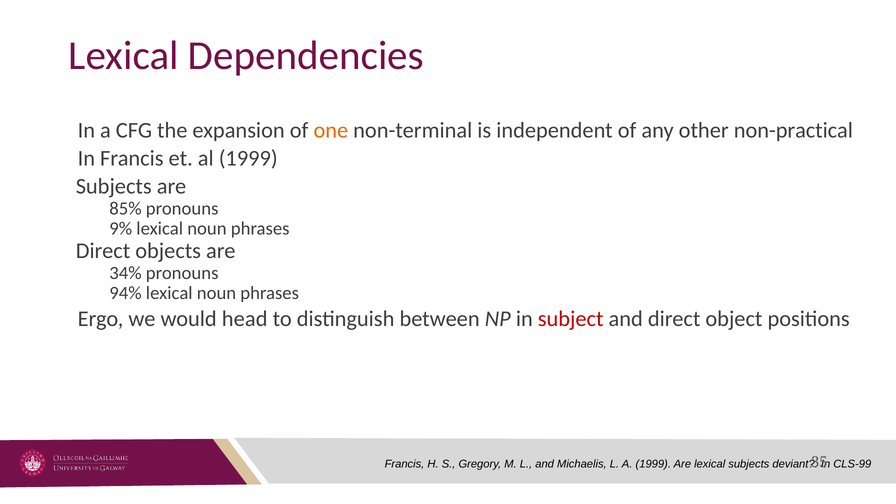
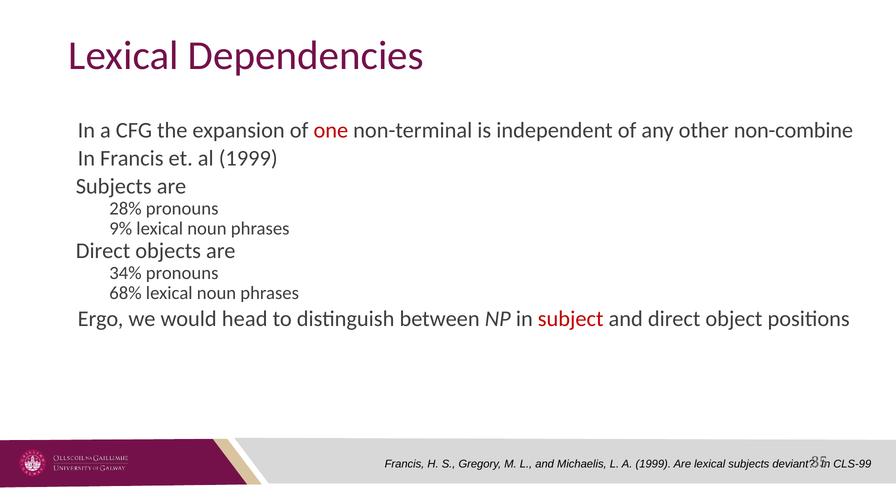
one colour: orange -> red (331, 130)
non-practical: non-practical -> non-combine (793, 130)
85%: 85% -> 28% (125, 208)
94%: 94% -> 68% (125, 293)
